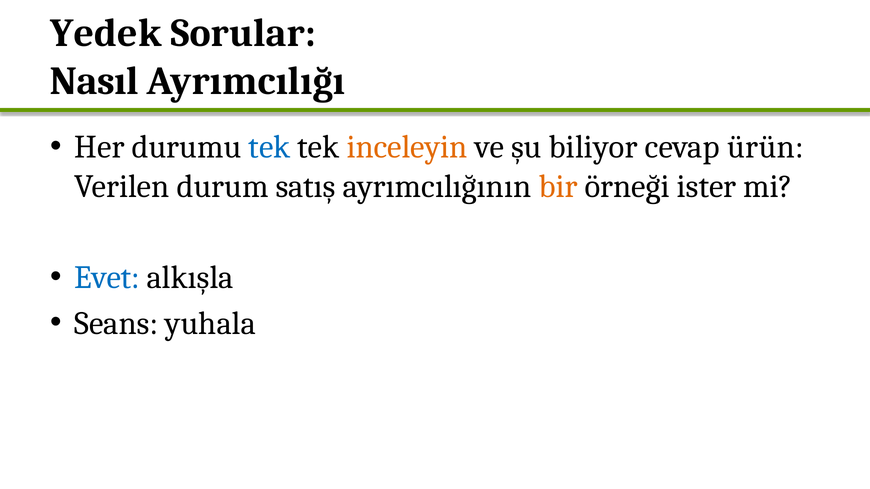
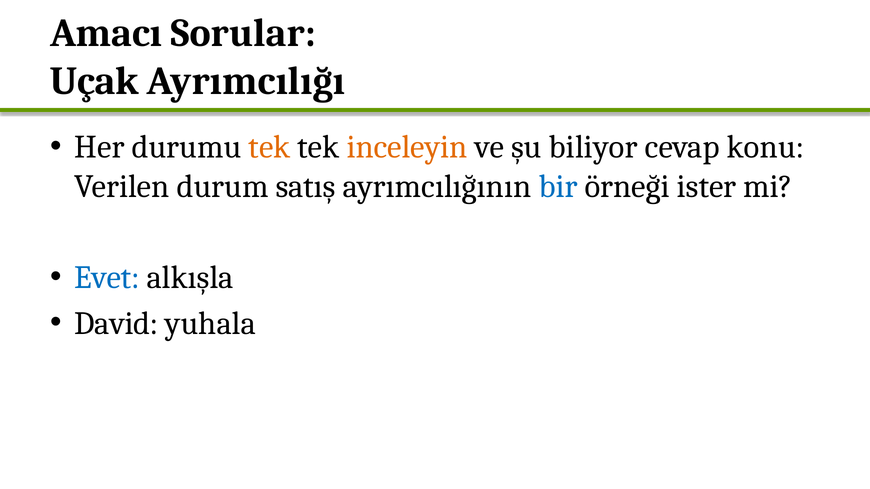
Yedek: Yedek -> Amacı (106, 33)
Nasıl: Nasıl -> Uçak (94, 81)
tek colour: blue -> orange (269, 147)
ürün: ürün -> konu (766, 147)
bir colour: orange -> blue (558, 186)
Seans: Seans -> David (116, 324)
